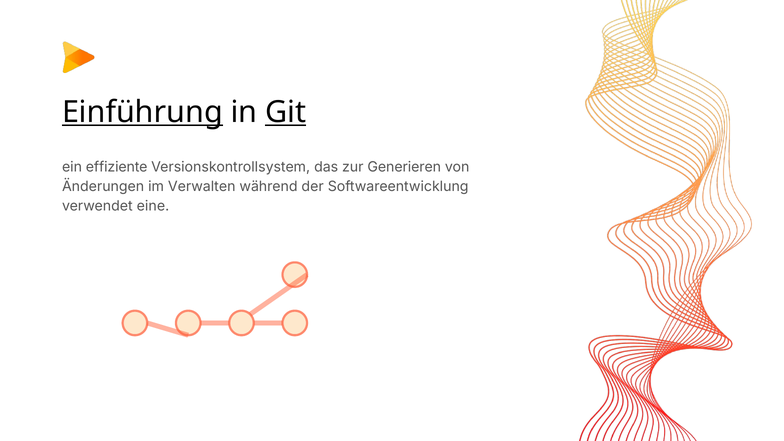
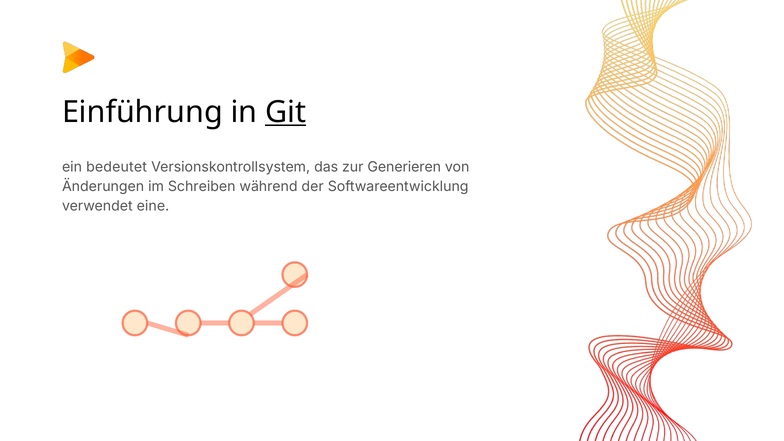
Einführung underline: present -> none (142, 112)
effiziente: effiziente -> bedeutet (117, 167)
Verwalten: Verwalten -> Schreiben (202, 187)
